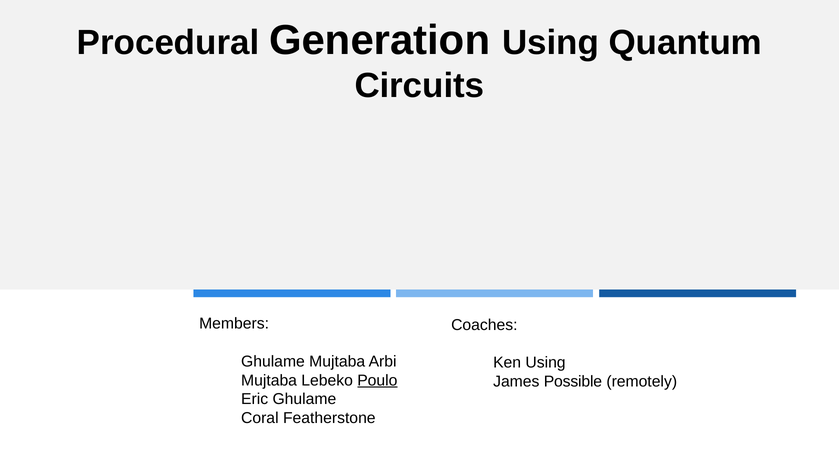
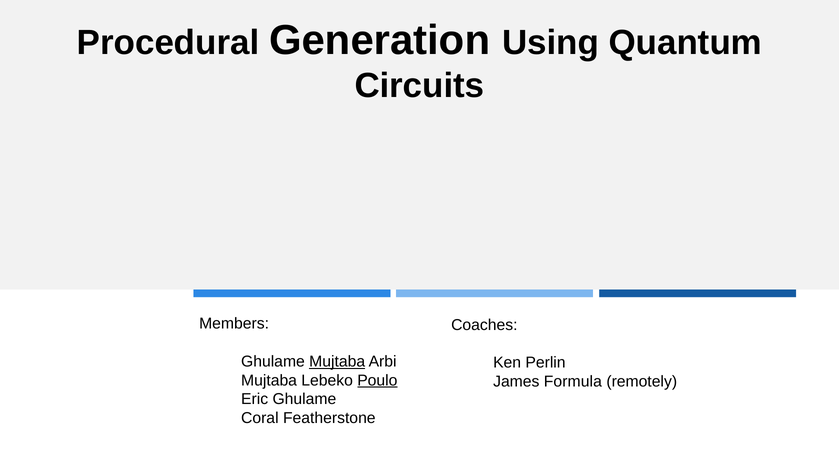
Mujtaba underline: none -> present (337, 361)
Ken Using: Using -> Perlin (546, 363)
Possible: Possible -> Formula (573, 382)
